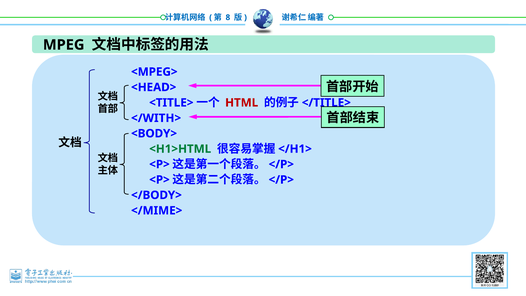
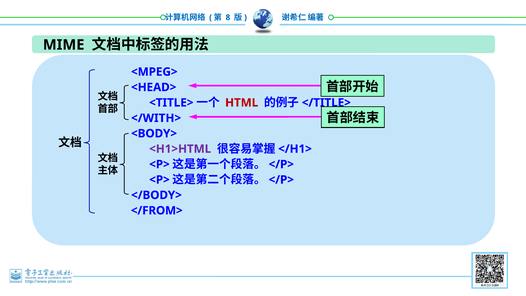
MPEG: MPEG -> MIME (64, 45)
<H1>HTML colour: green -> purple (180, 149)
</MIME>: </MIME> -> </FROM> (157, 211)
